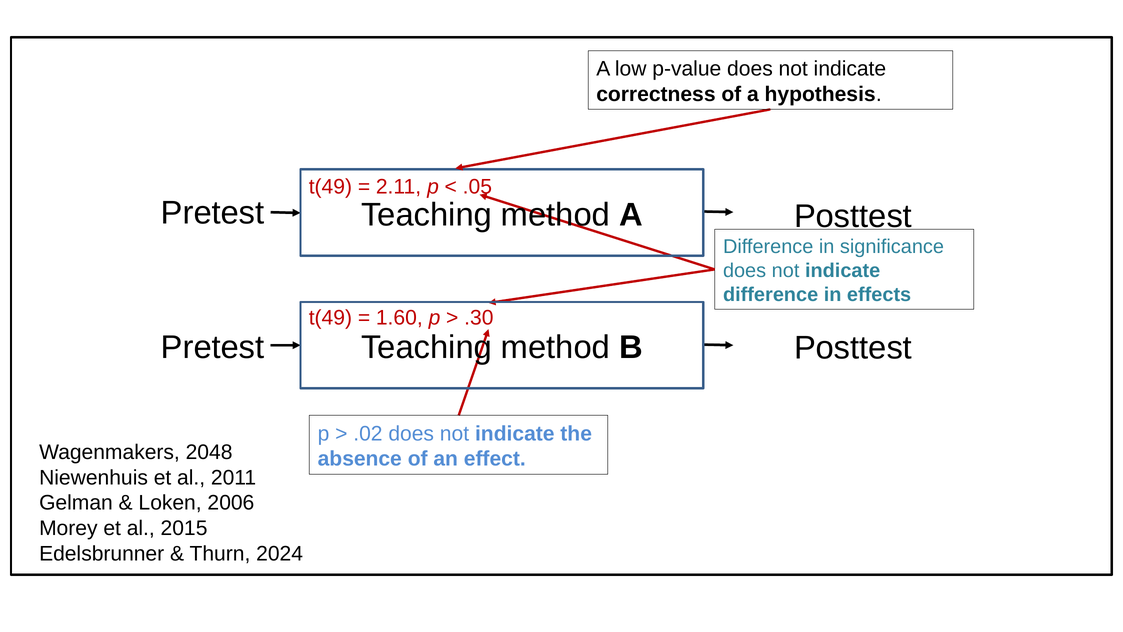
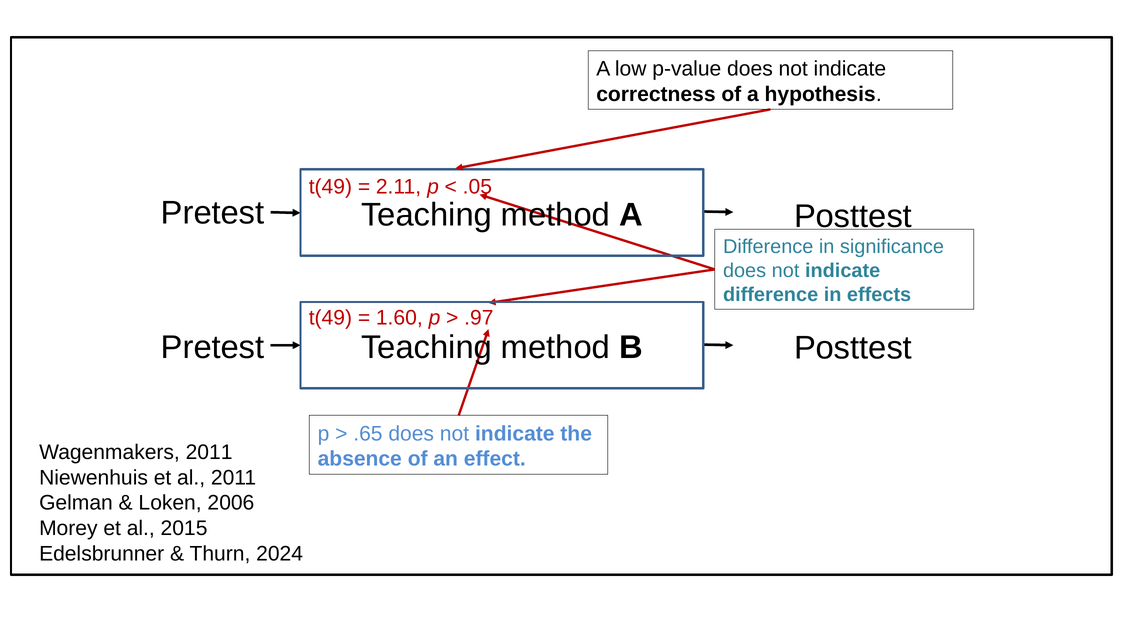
.30: .30 -> .97 (479, 317)
.02: .02 -> .65 (368, 434)
Wagenmakers 2048: 2048 -> 2011 (209, 452)
